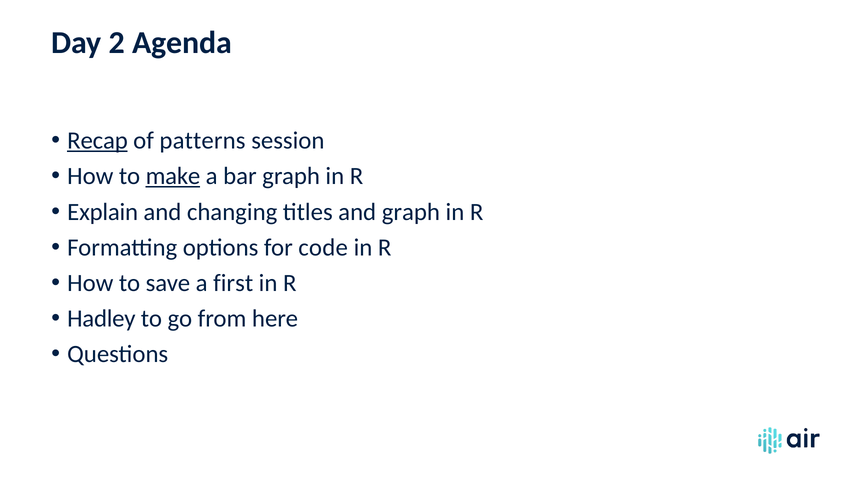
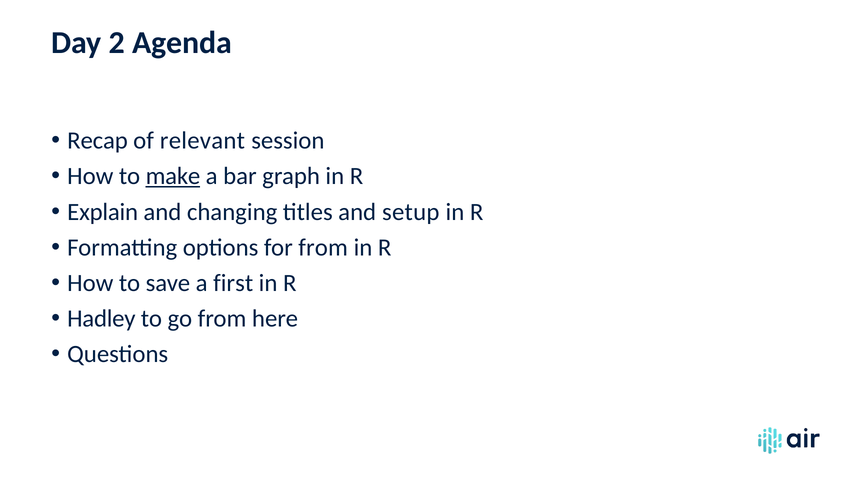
Recap underline: present -> none (98, 141)
patterns: patterns -> relevant (202, 141)
and graph: graph -> setup (411, 212)
for code: code -> from (323, 248)
